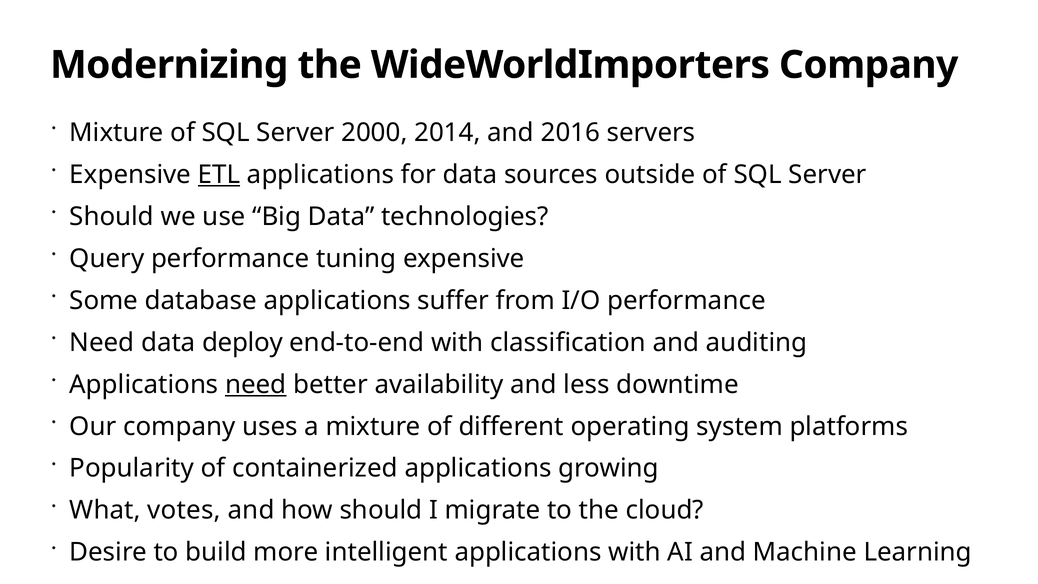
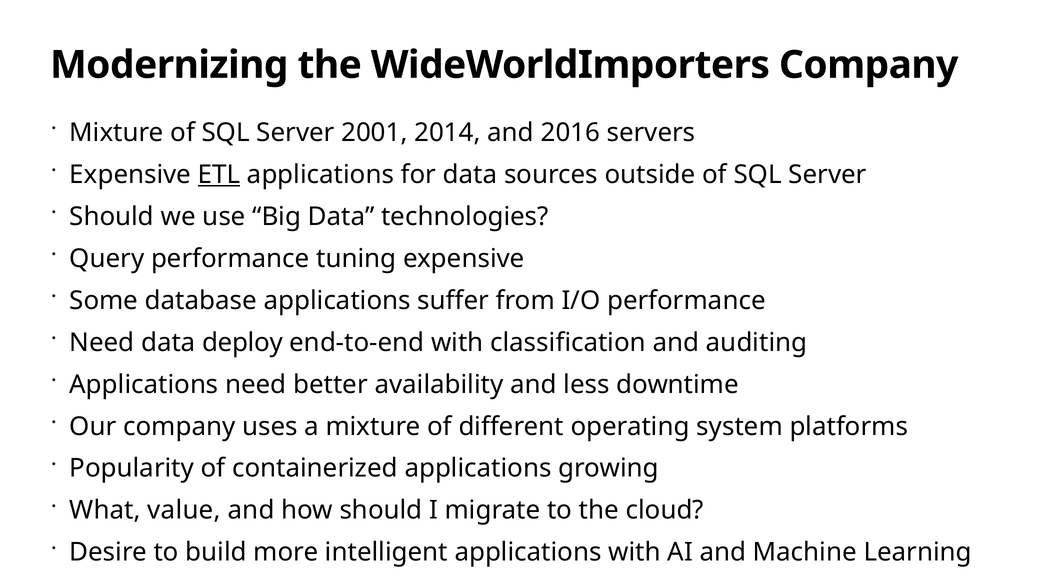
2000: 2000 -> 2001 (374, 133)
need underline: present -> none (256, 384)
votes: votes -> value (184, 510)
